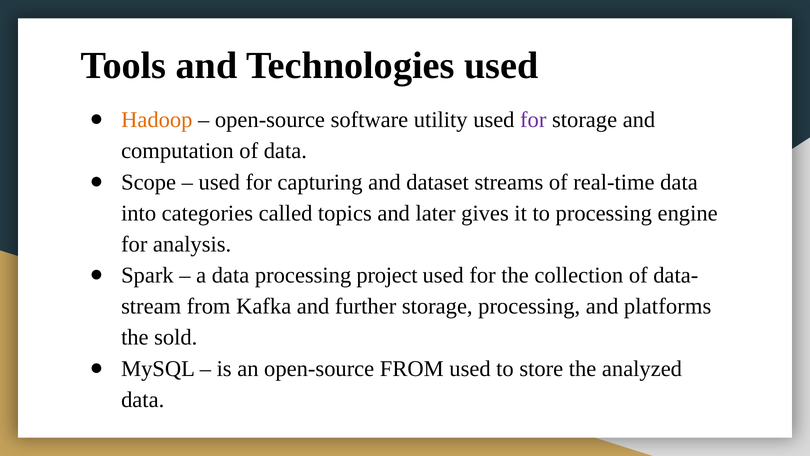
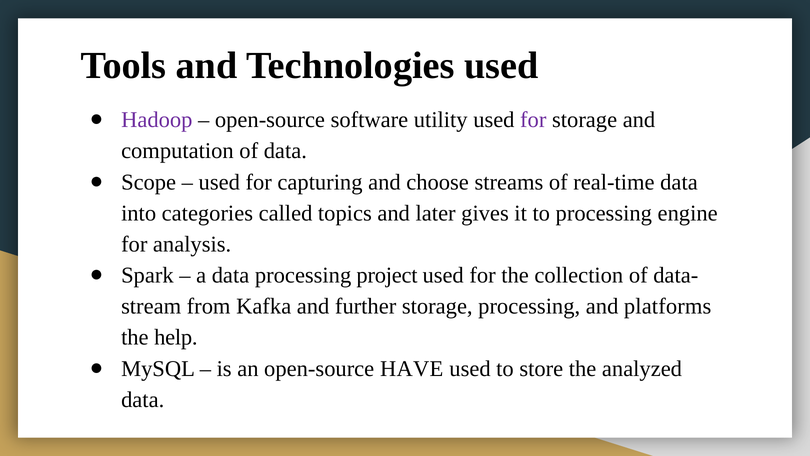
Hadoop colour: orange -> purple (157, 120)
dataset: dataset -> choose (438, 182)
sold: sold -> help (176, 337)
open-source FROM: FROM -> HAVE (412, 368)
